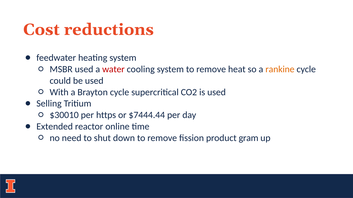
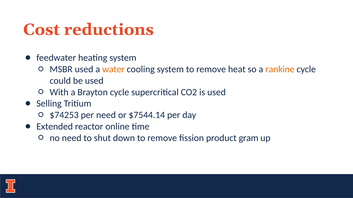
water colour: red -> orange (113, 69)
$30010: $30010 -> $74253 (64, 115)
per https: https -> need (106, 115)
$7444.44: $7444.44 -> $7544.14 (147, 115)
